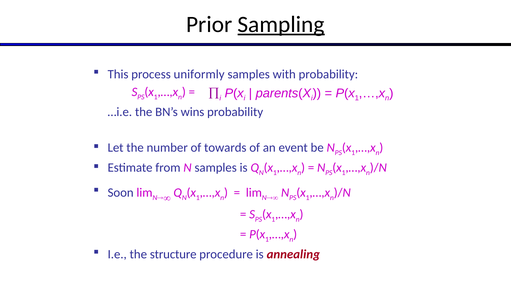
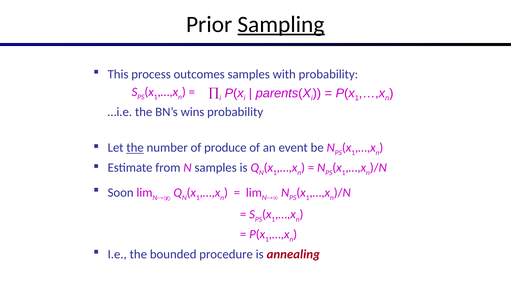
uniformly: uniformly -> outcomes (199, 74)
the underline: none -> present (135, 148)
towards: towards -> produce (225, 148)
structure: structure -> bounded (173, 255)
